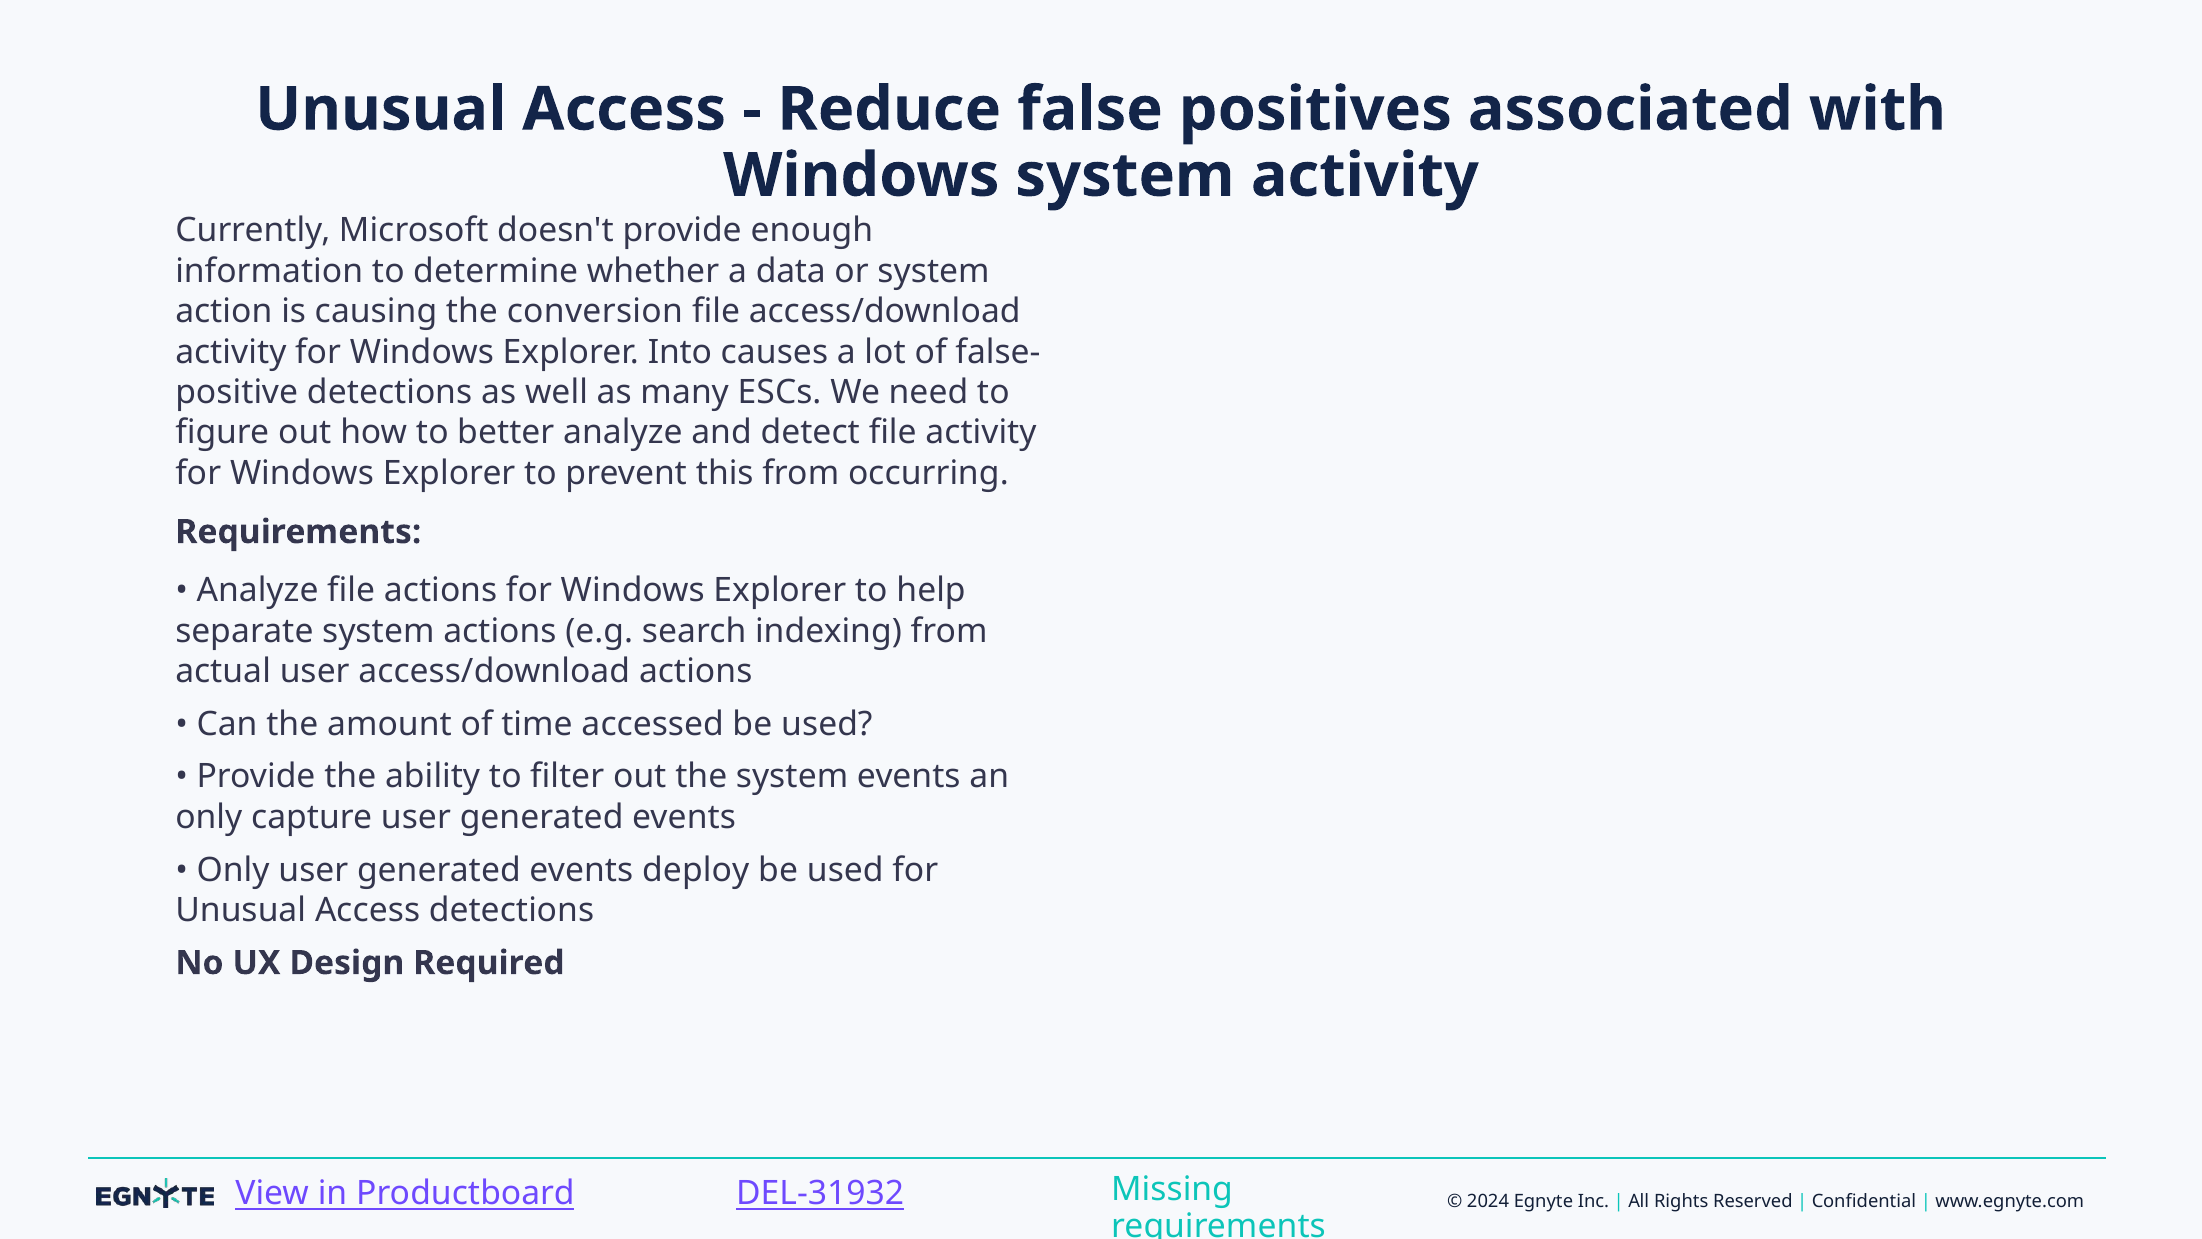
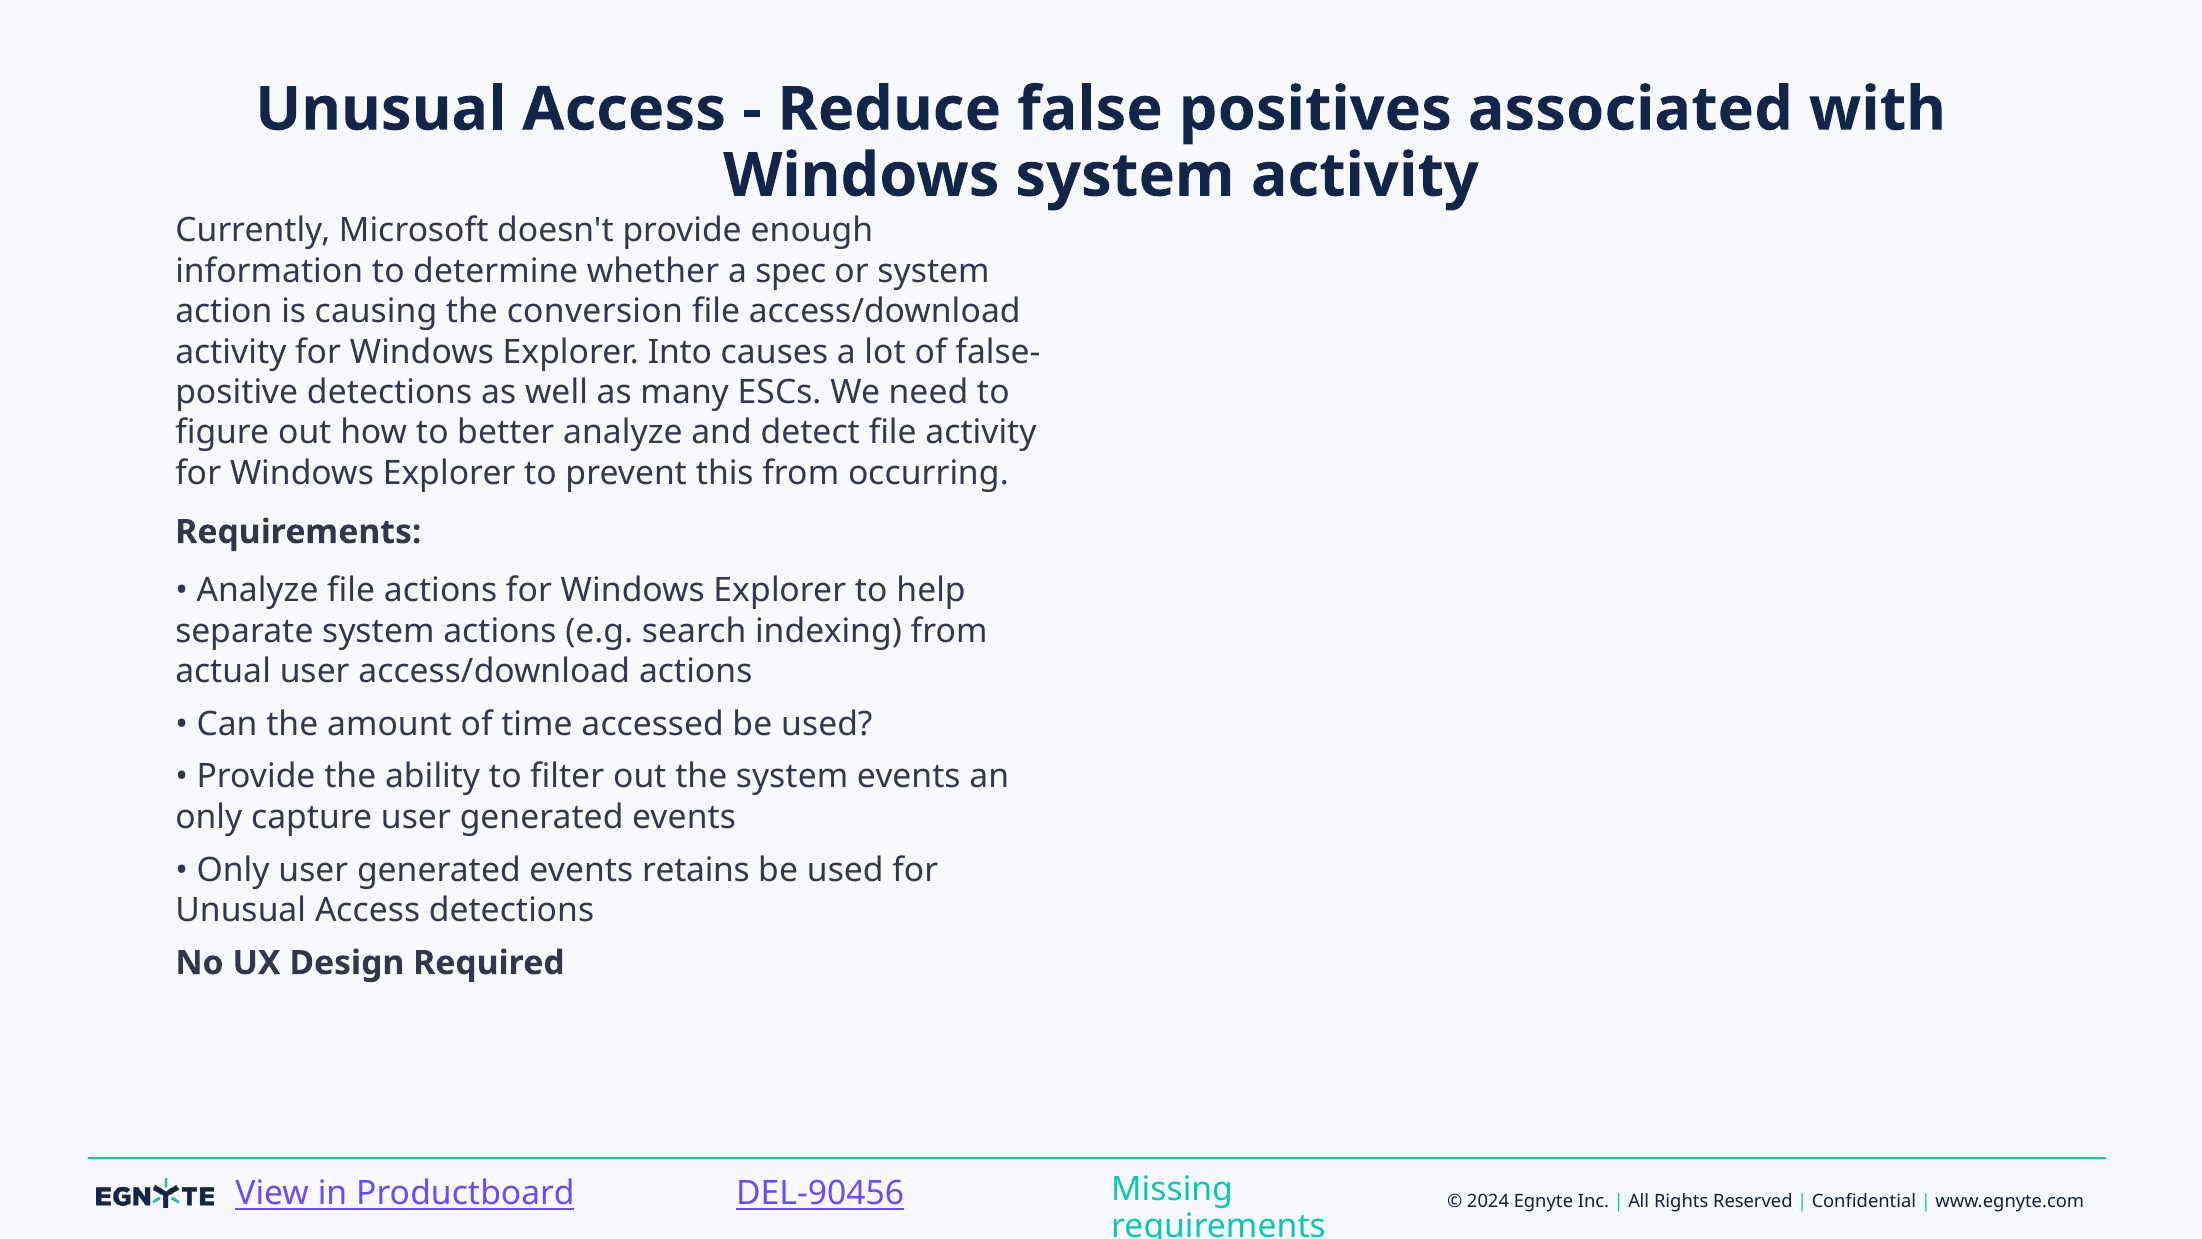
data: data -> spec (791, 271)
deploy: deploy -> retains (696, 870)
DEL-31932: DEL-31932 -> DEL-90456 (820, 1193)
